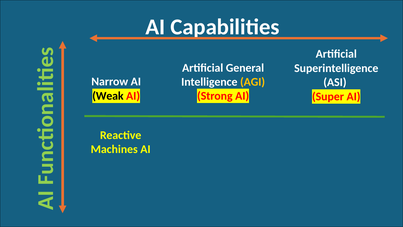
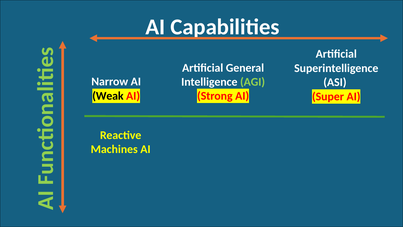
AGI colour: yellow -> light green (253, 82)
